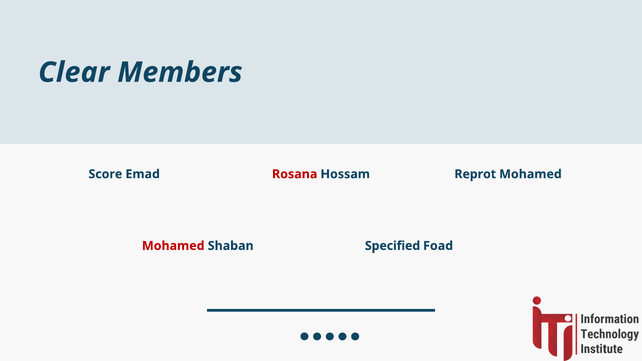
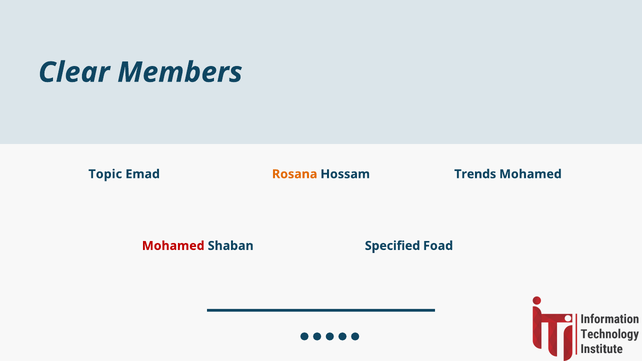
Score: Score -> Topic (105, 174)
Rosana colour: red -> orange (295, 174)
Reprot: Reprot -> Trends (475, 174)
